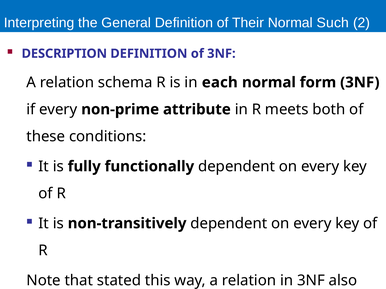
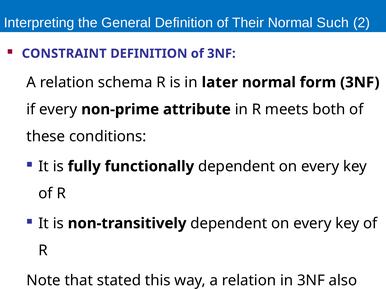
DESCRIPTION: DESCRIPTION -> CONSTRAINT (64, 54)
each: each -> later (220, 83)
